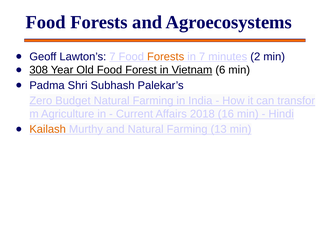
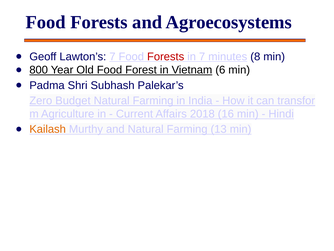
Forests colour: orange -> red (166, 56)
2: 2 -> 8 (255, 56)
308: 308 -> 800 (39, 70)
